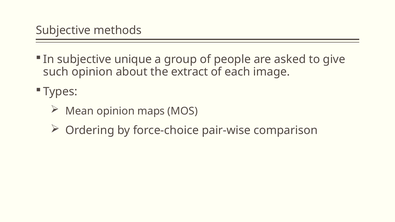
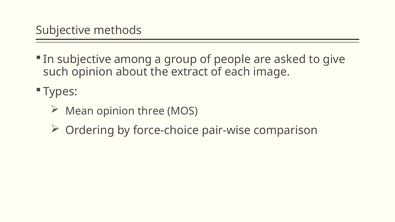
unique: unique -> among (133, 59)
maps: maps -> three (151, 111)
